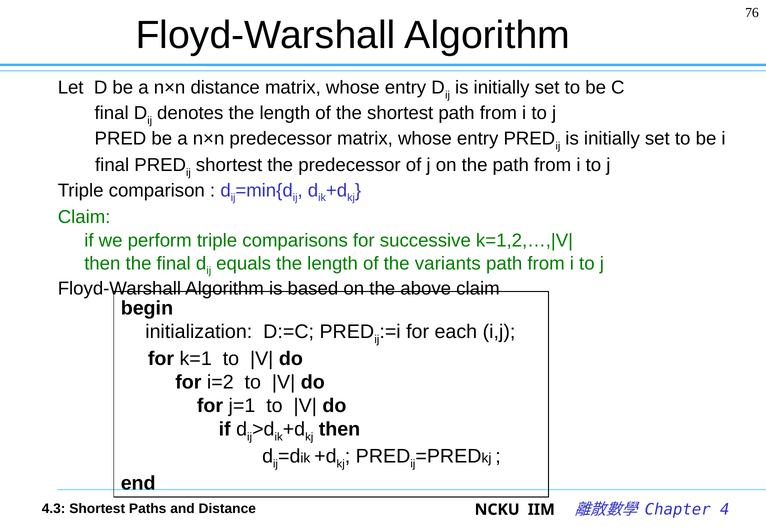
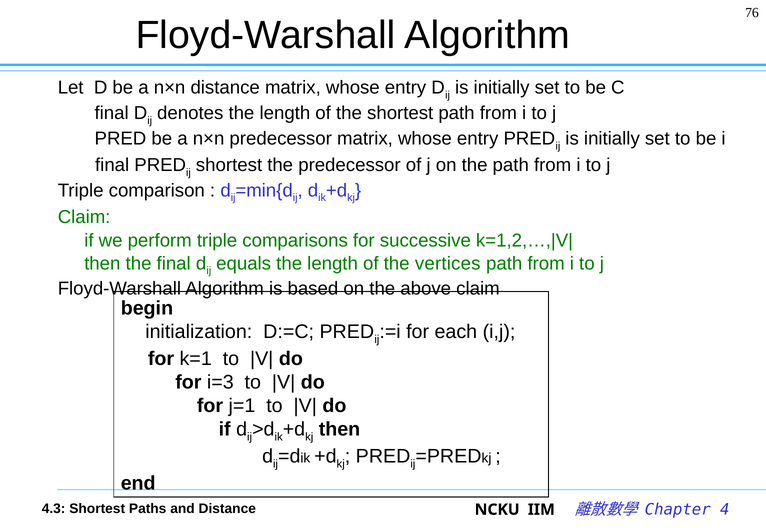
variants: variants -> vertices (448, 263)
i=2: i=2 -> i=3 (220, 382)
